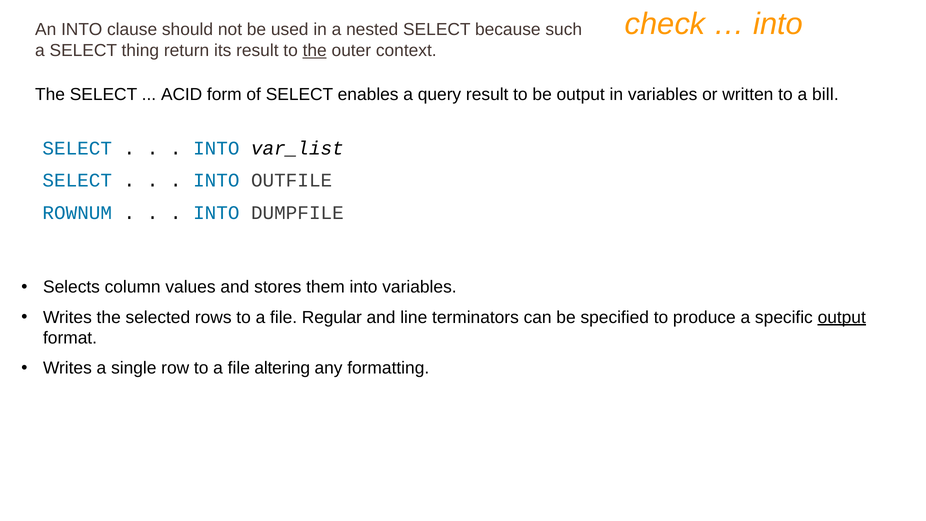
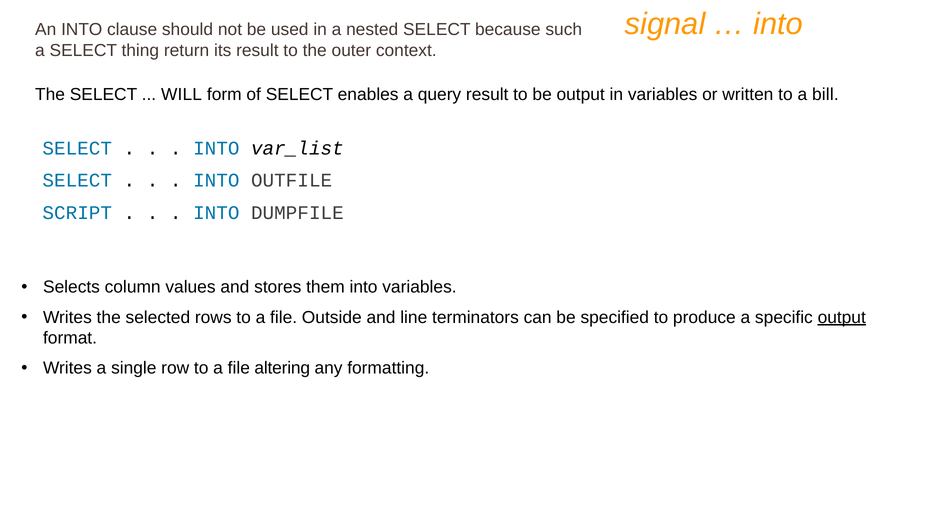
check: check -> signal (665, 24)
the underline: present -> none (315, 50)
ACID: ACID -> WILL (182, 94)
ROWNUM: ROWNUM -> SCRIPT (77, 213)
Regular: Regular -> Outside (332, 317)
